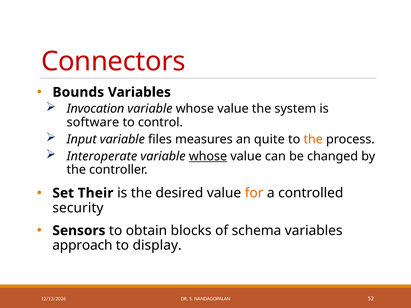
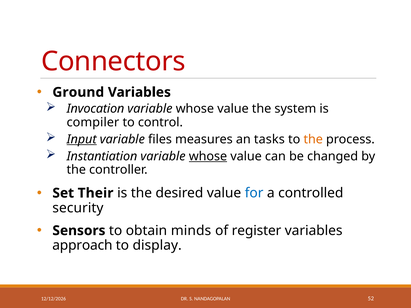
Bounds: Bounds -> Ground (78, 92)
software: software -> compiler (93, 122)
Input underline: none -> present (82, 139)
quite: quite -> tasks (269, 139)
Interoperate: Interoperate -> Instantiation (102, 156)
for colour: orange -> blue (254, 193)
blocks: blocks -> minds (191, 231)
schema: schema -> register (257, 231)
